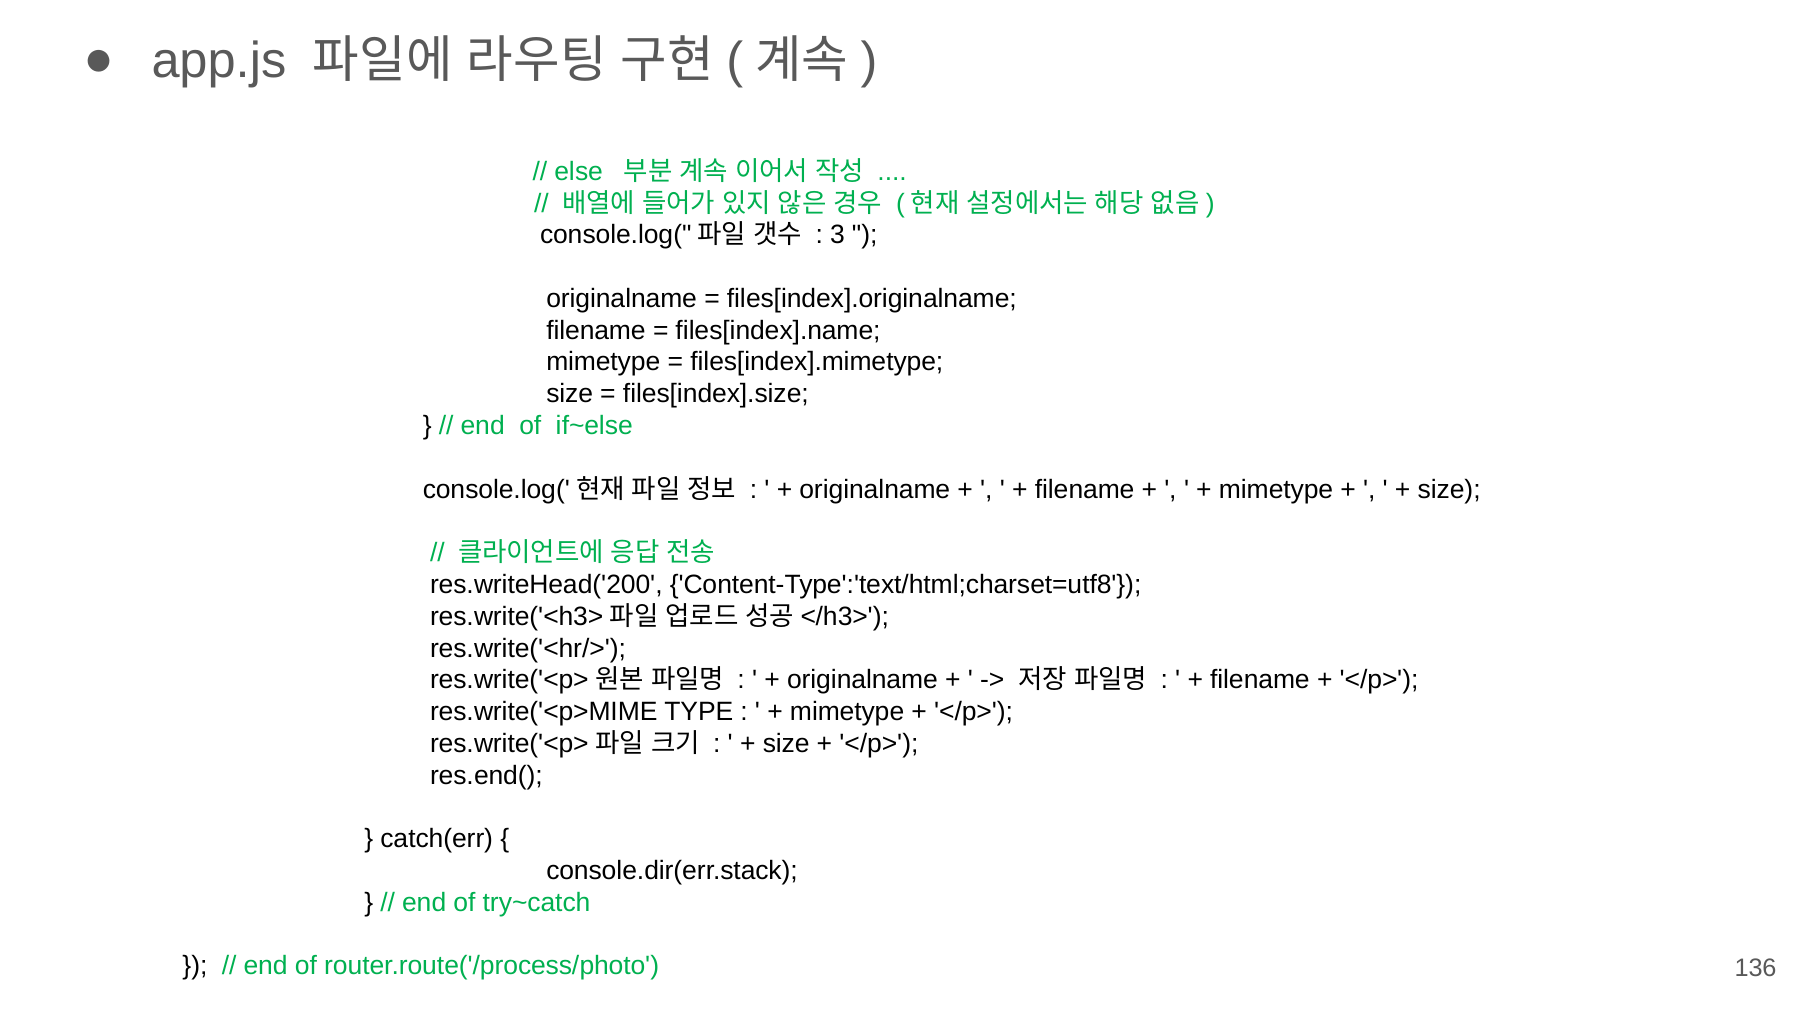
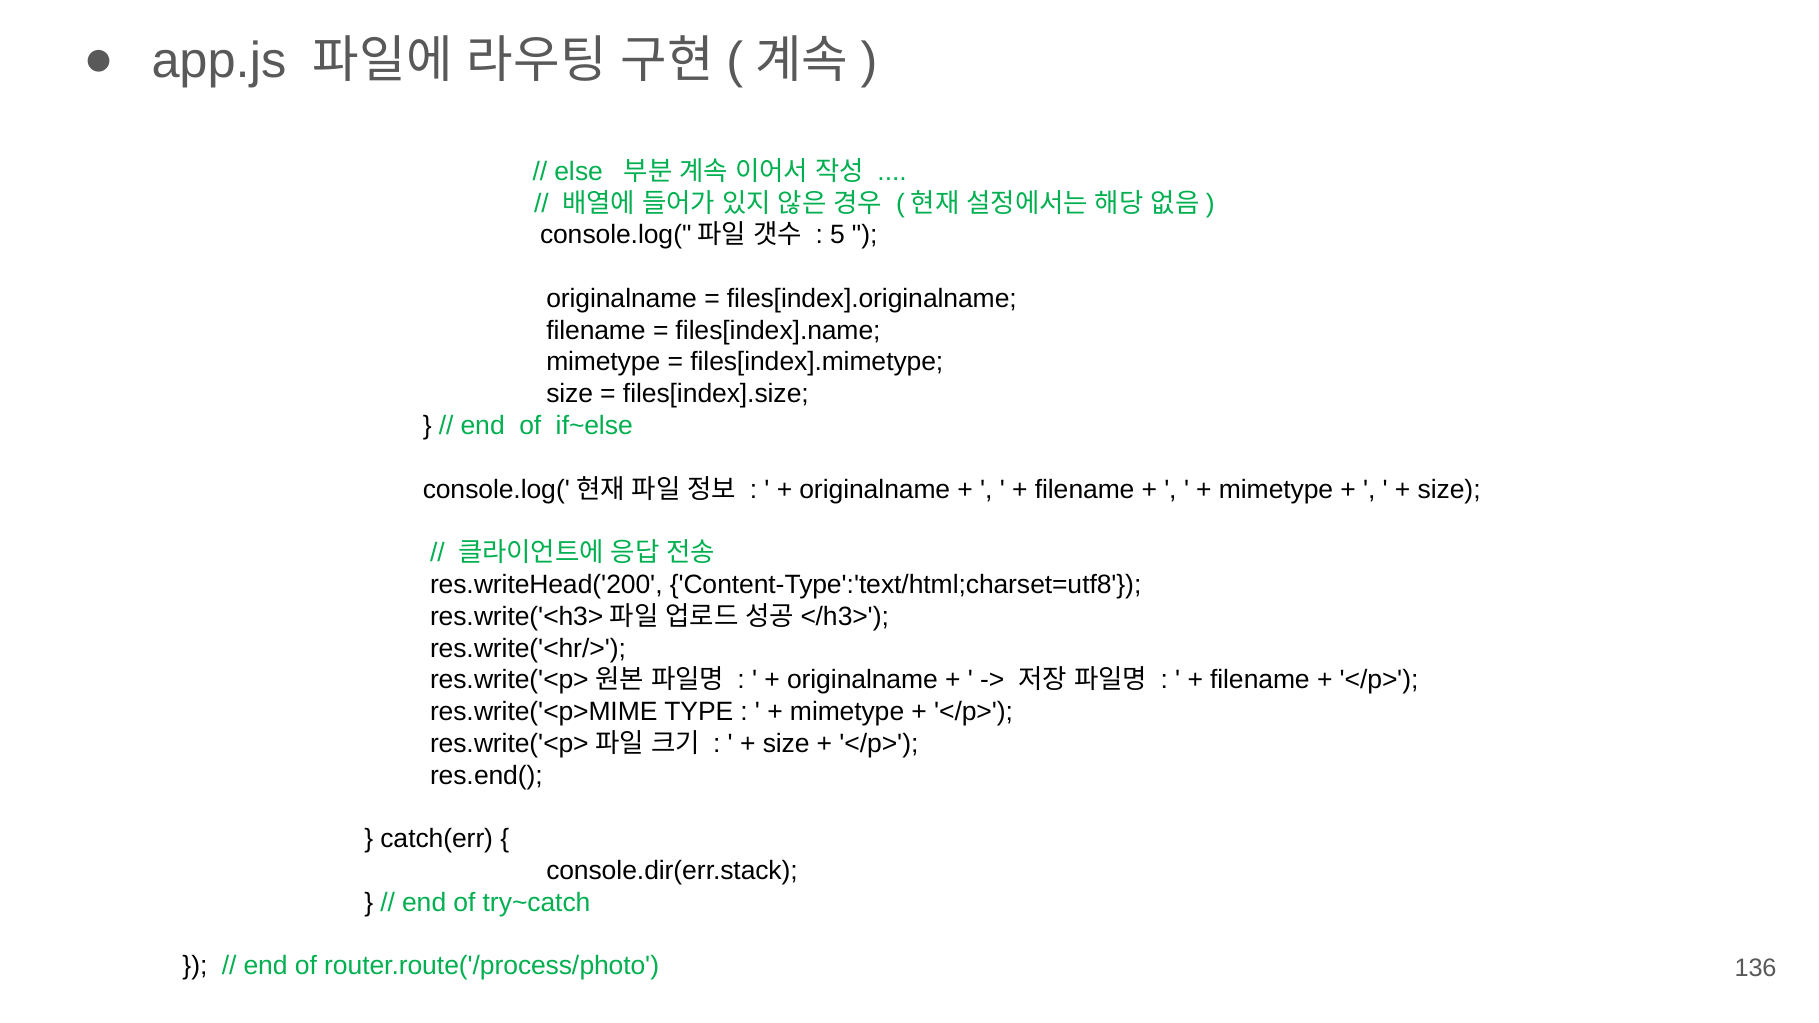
3: 3 -> 5 (838, 235)
